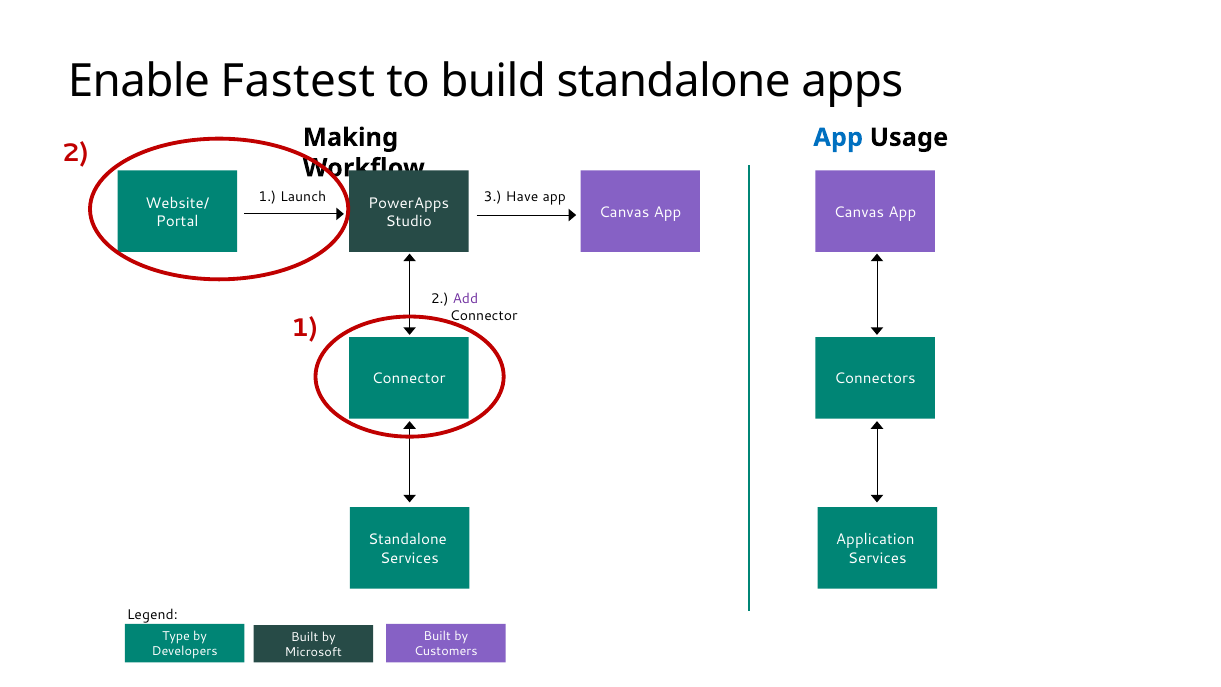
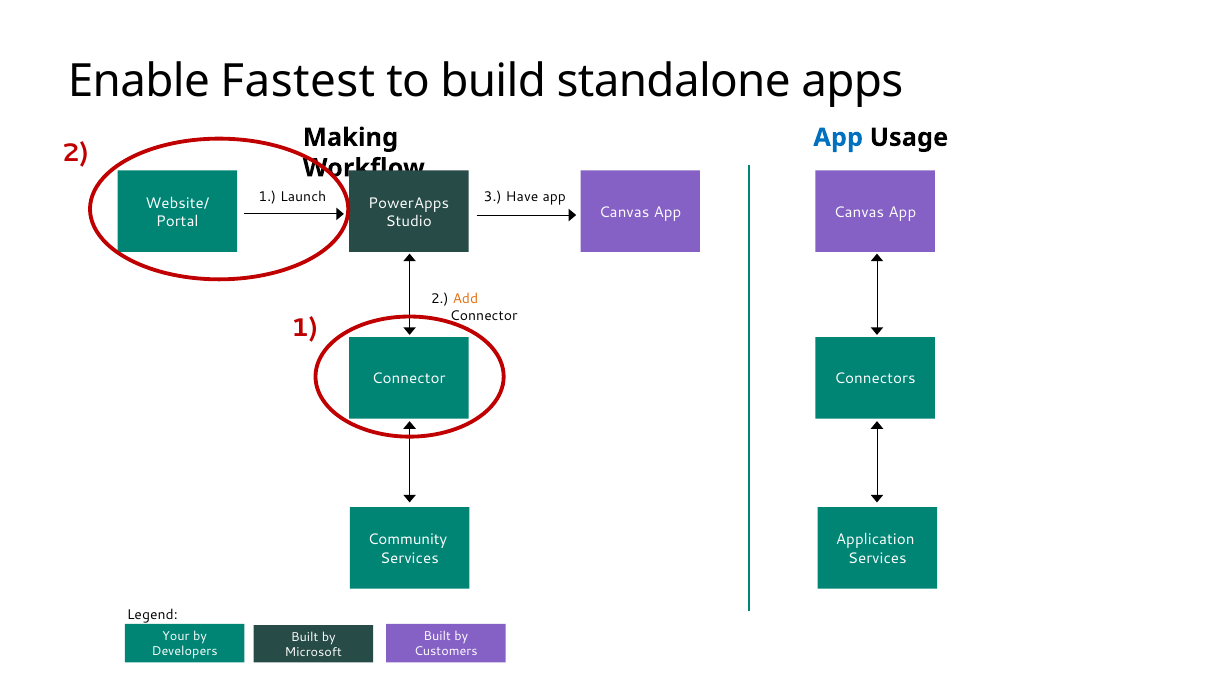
Add colour: purple -> orange (465, 299)
Standalone: Standalone -> Community (408, 540)
Type: Type -> Your (176, 636)
